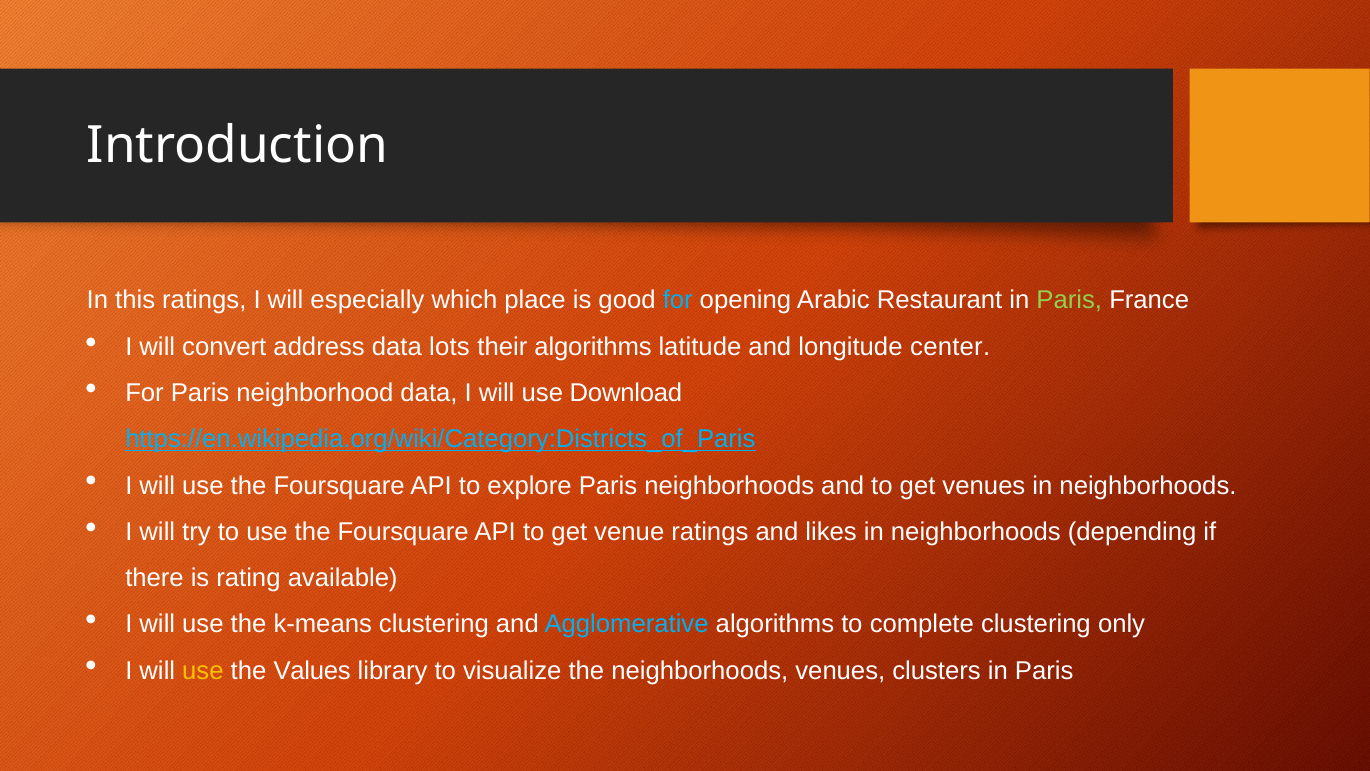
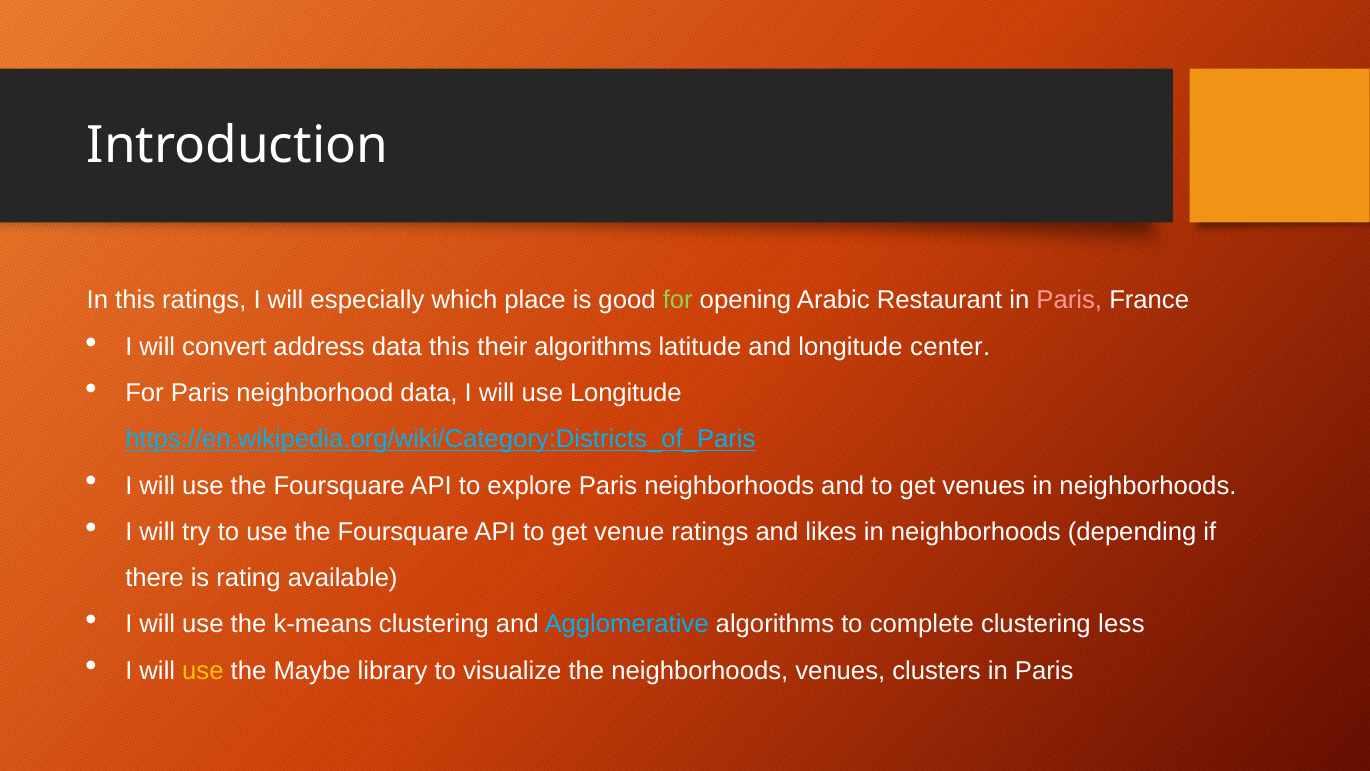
for colour: light blue -> light green (678, 300)
Paris colour: light green -> pink (1069, 300)
data lots: lots -> this (449, 347)
use Download: Download -> Longitude (626, 393)
only: only -> less (1121, 624)
Values: Values -> Maybe (312, 670)
